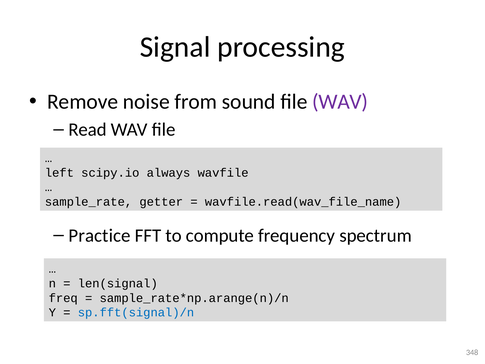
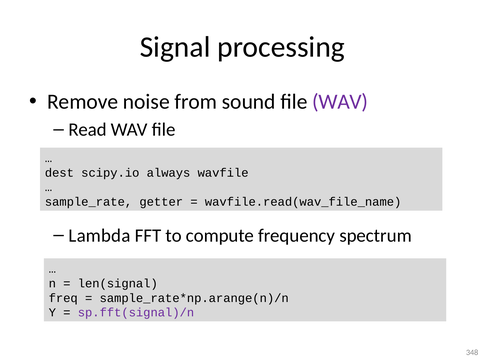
left: left -> dest (59, 173)
Practice: Practice -> Lambda (99, 235)
sp.fft(signal)/n colour: blue -> purple (136, 312)
